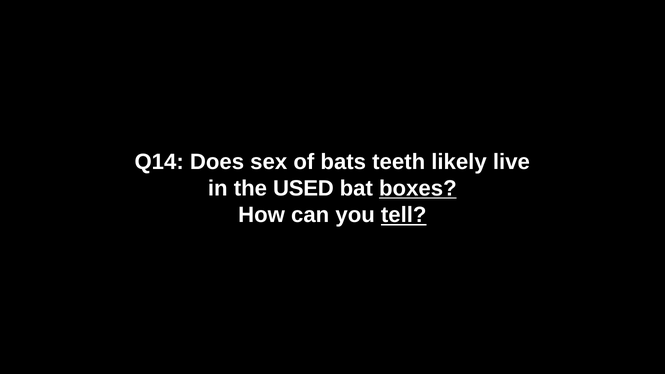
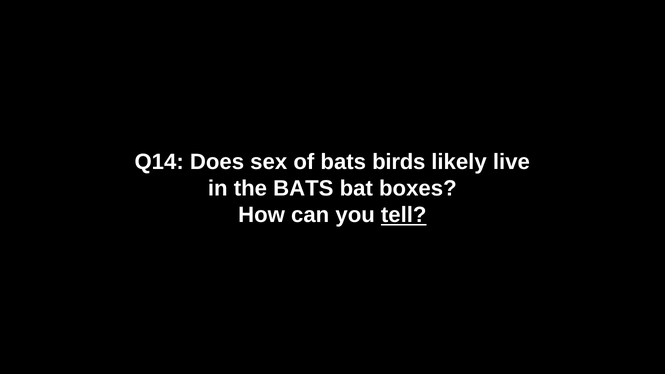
teeth: teeth -> birds (399, 162)
the USED: USED -> BATS (303, 189)
boxes underline: present -> none (418, 189)
